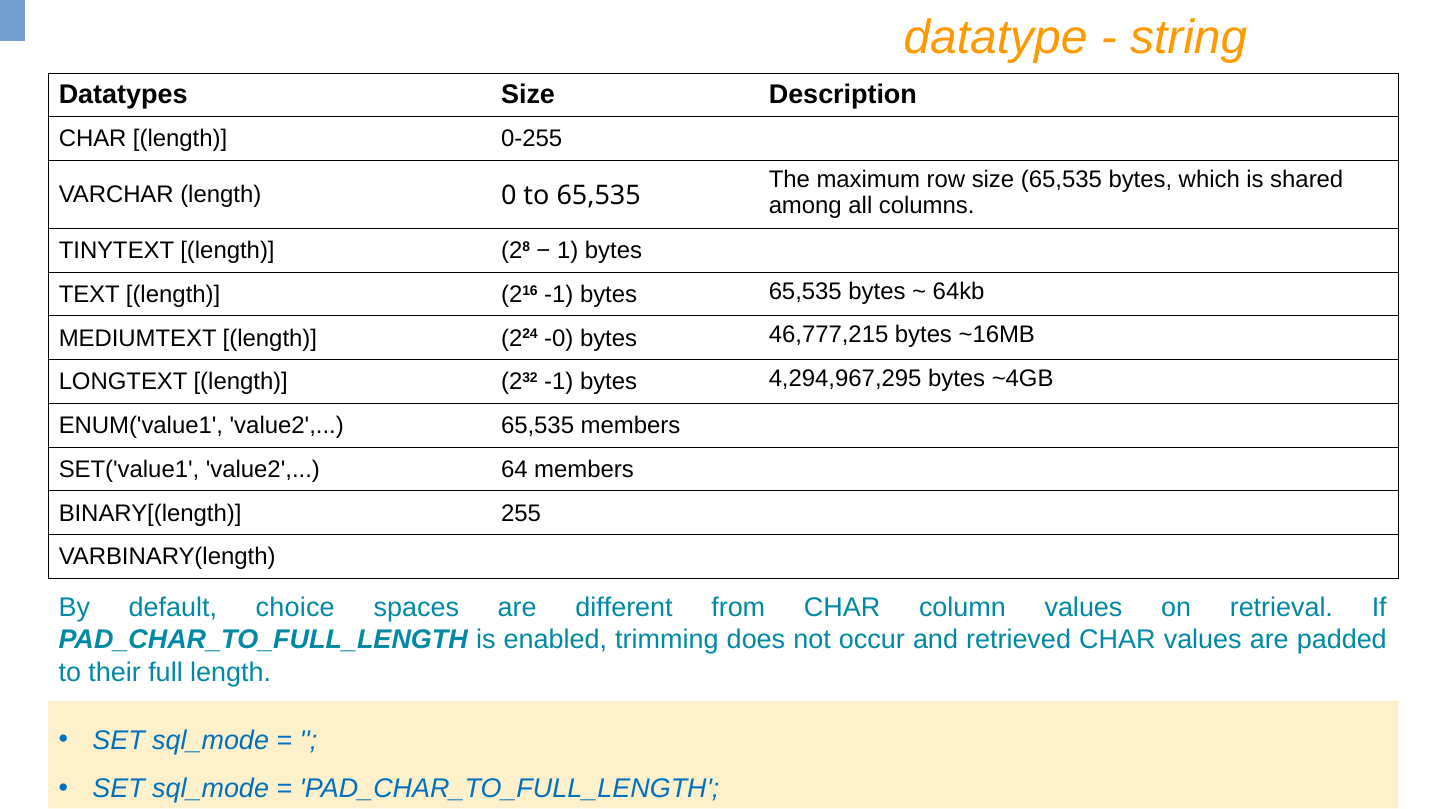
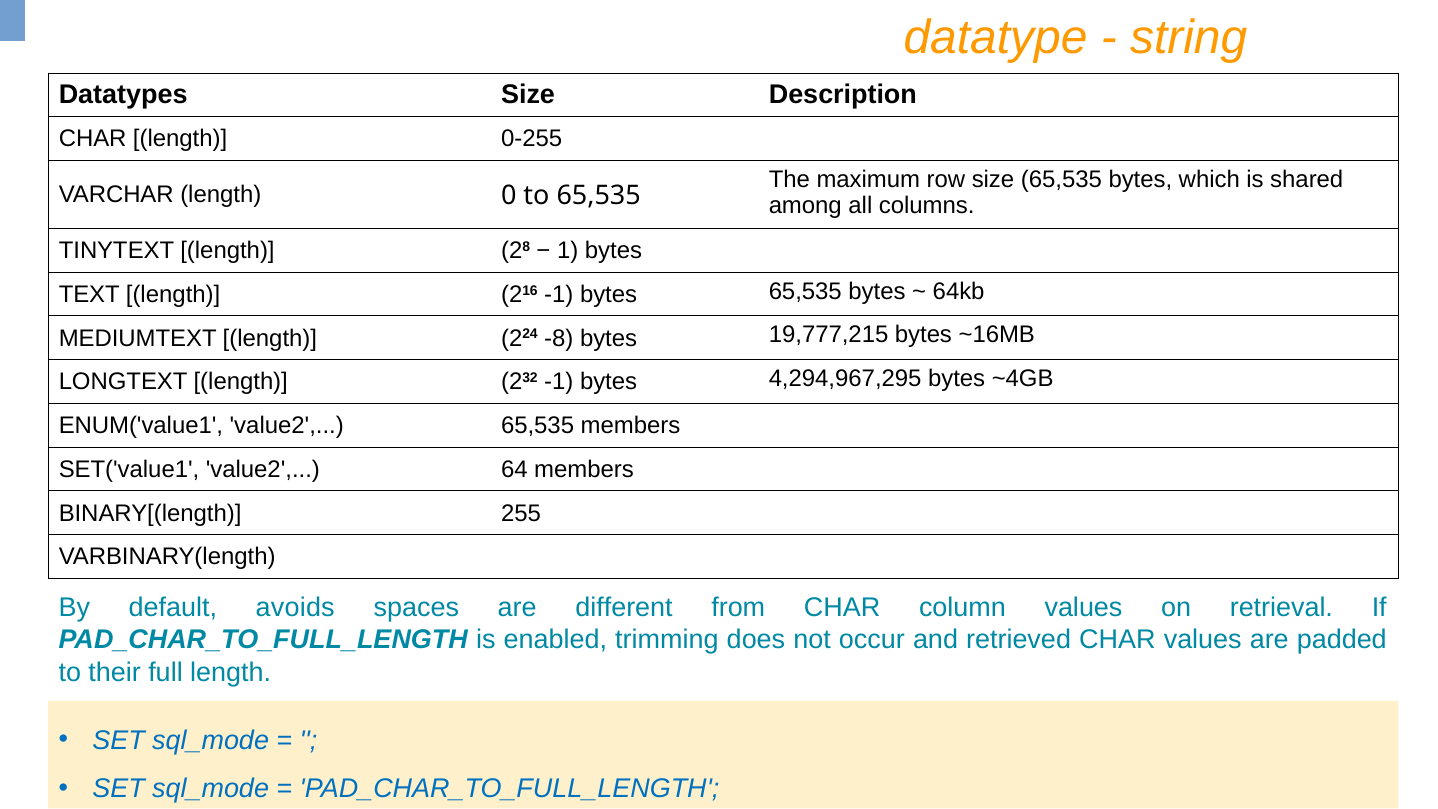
-0: -0 -> -8 (559, 338)
46,777,215: 46,777,215 -> 19,777,215 (829, 335)
choice: choice -> avoids (295, 608)
